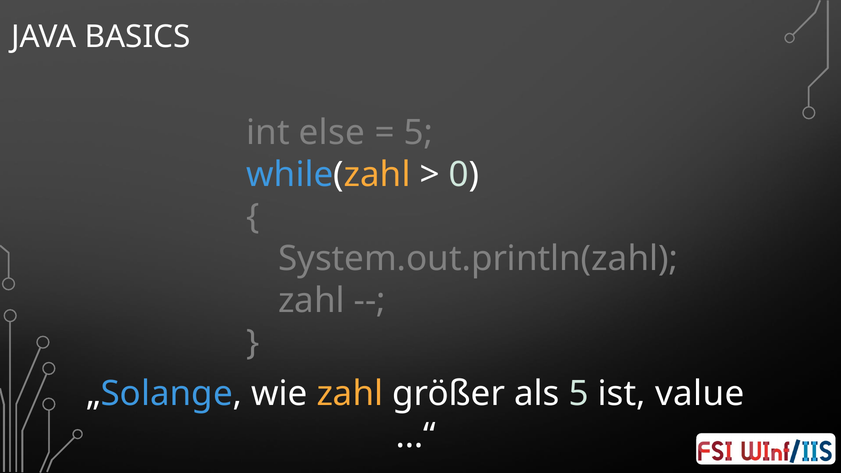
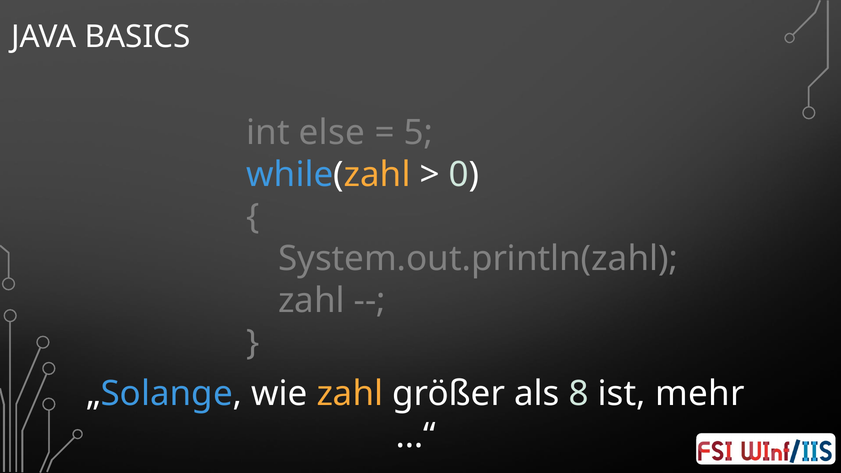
als 5: 5 -> 8 (579, 394)
value: value -> mehr (700, 394)
